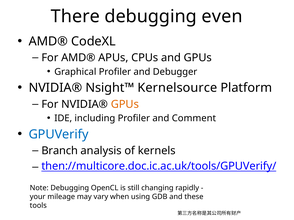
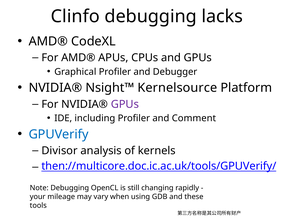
There: There -> Clinfo (75, 16)
even: even -> lacks (222, 16)
GPUs colour: orange -> purple (125, 104)
Branch: Branch -> Divisor (60, 151)
